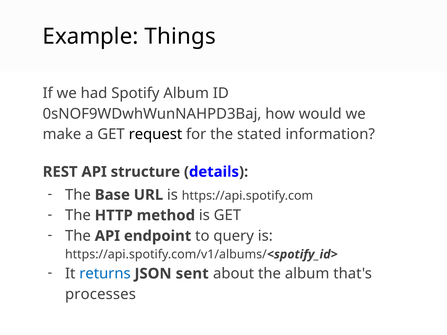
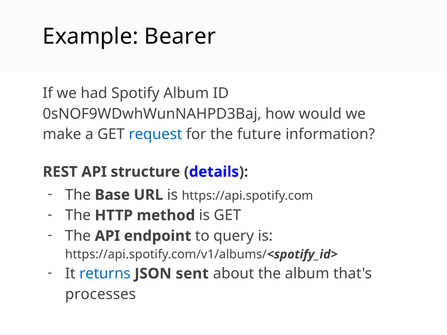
Things: Things -> Bearer (180, 36)
request colour: black -> blue (155, 135)
stated: stated -> future (259, 135)
